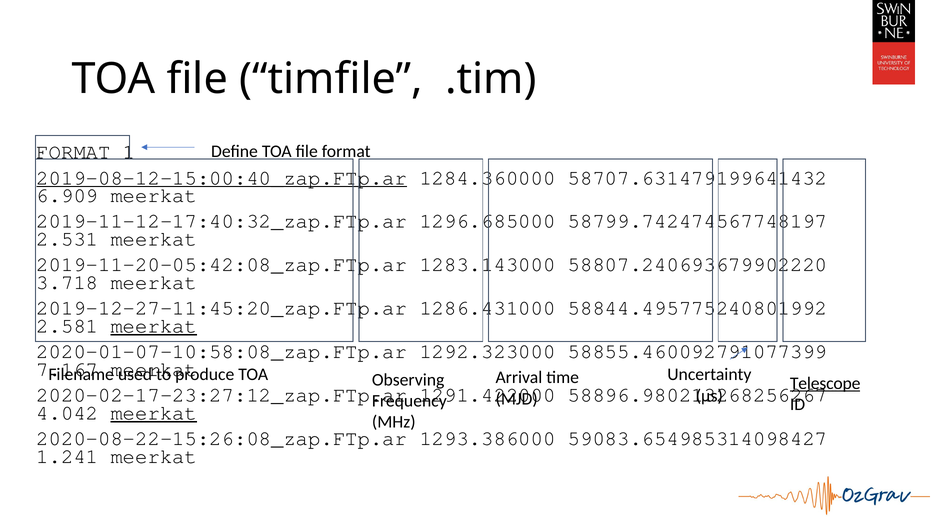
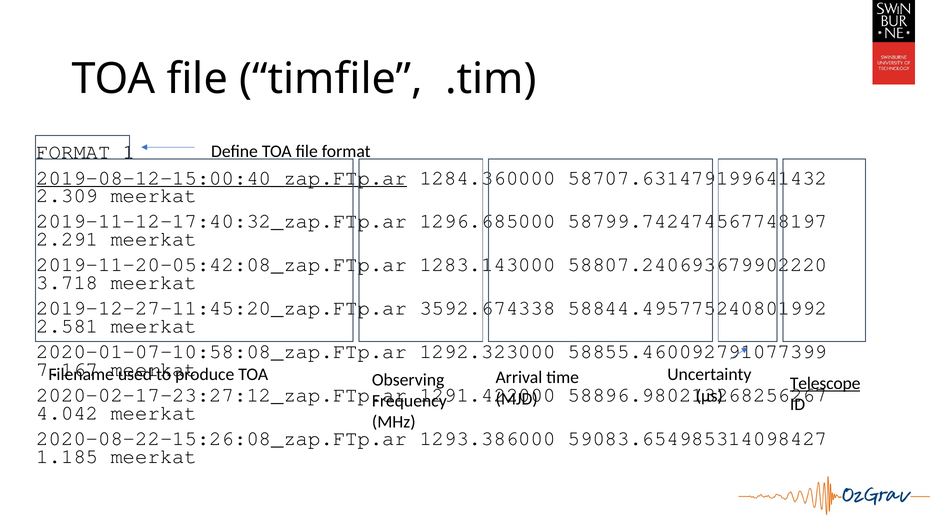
6.909: 6.909 -> 2.309 (67, 195)
2.531: 2.531 -> 2.291 (67, 239)
1286.431000: 1286.431000 -> 3592.674338 (488, 308)
meerkat underline: present -> none (154, 326)
meerkat underline: present -> none (154, 413)
1.241: 1.241 -> 1.185 (67, 456)
